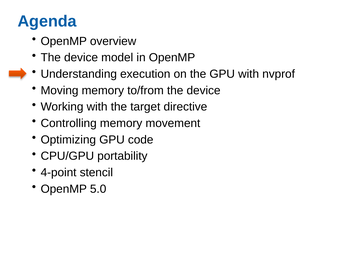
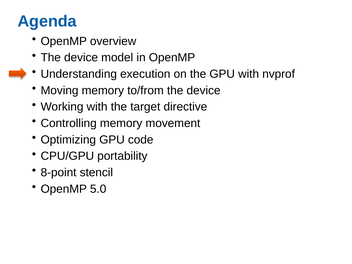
4-point: 4-point -> 8-point (59, 173)
